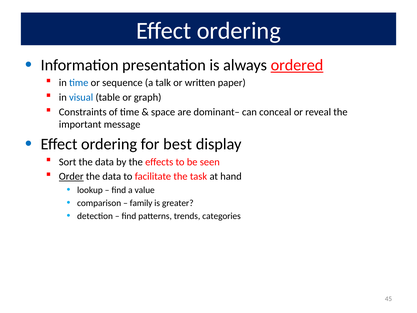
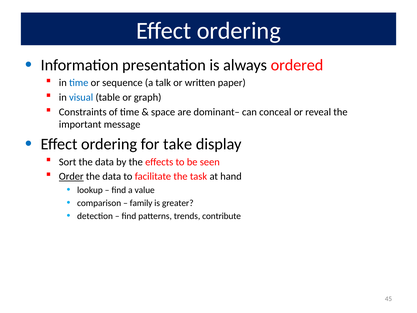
ordered underline: present -> none (297, 65)
best: best -> take (178, 144)
categories: categories -> contribute (222, 216)
